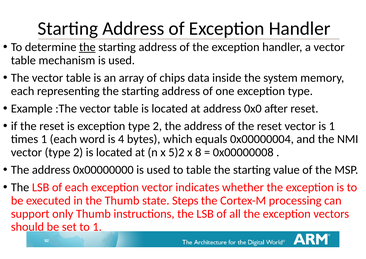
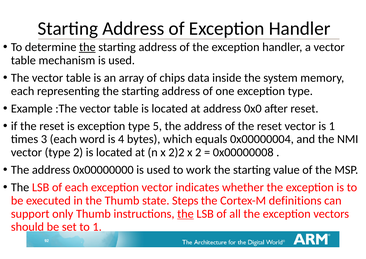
exception type 2: 2 -> 5 (157, 126)
times 1: 1 -> 3 (44, 139)
5)2: 5)2 -> 2)2 (176, 152)
x 8: 8 -> 2 (198, 152)
to table: table -> work (199, 170)
processing: processing -> definitions (295, 200)
the underline: none -> present (185, 213)
